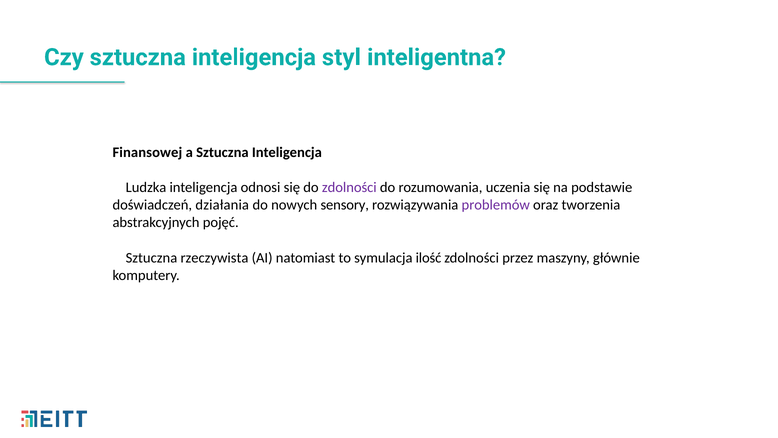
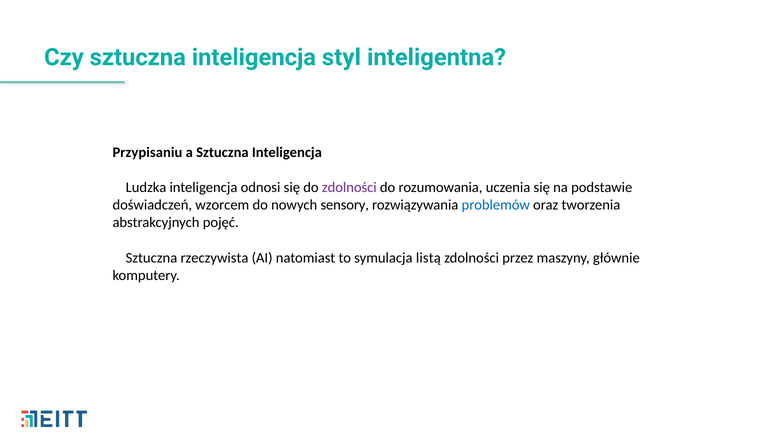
Finansowej: Finansowej -> Przypisaniu (147, 152)
działania: działania -> wzorcem (222, 205)
problemów colour: purple -> blue (496, 205)
ilość: ilość -> listą (428, 257)
